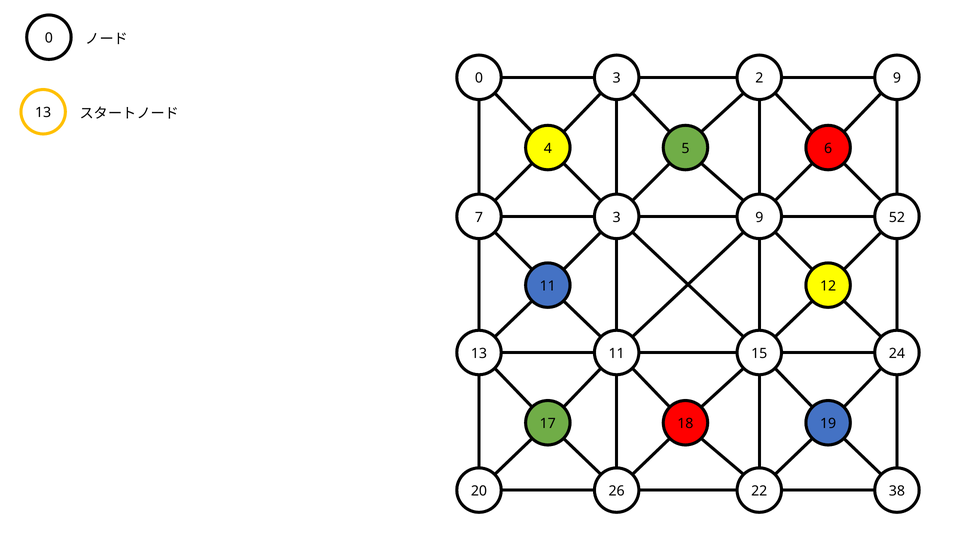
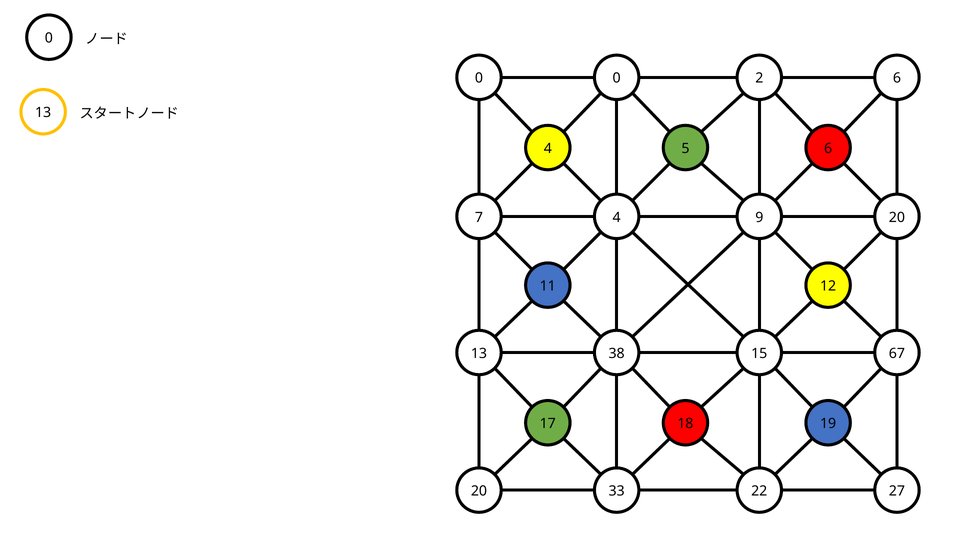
0 3: 3 -> 0 (617, 78)
2 9: 9 -> 6 (897, 78)
7 3: 3 -> 4 (617, 217)
9 52: 52 -> 20 (897, 217)
13 11: 11 -> 38 (617, 354)
24: 24 -> 67 (897, 354)
26: 26 -> 33 (617, 491)
38: 38 -> 27 (897, 491)
